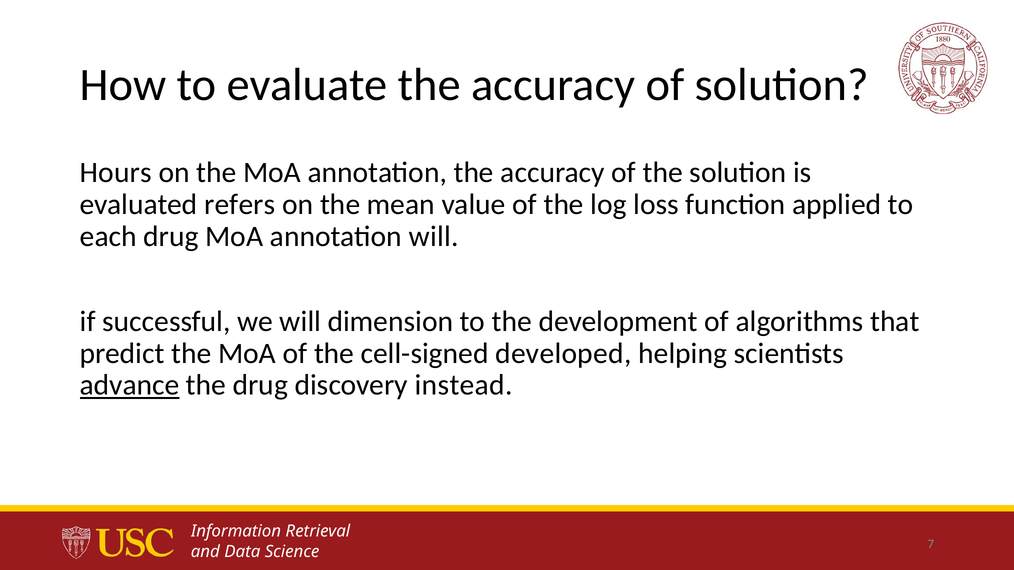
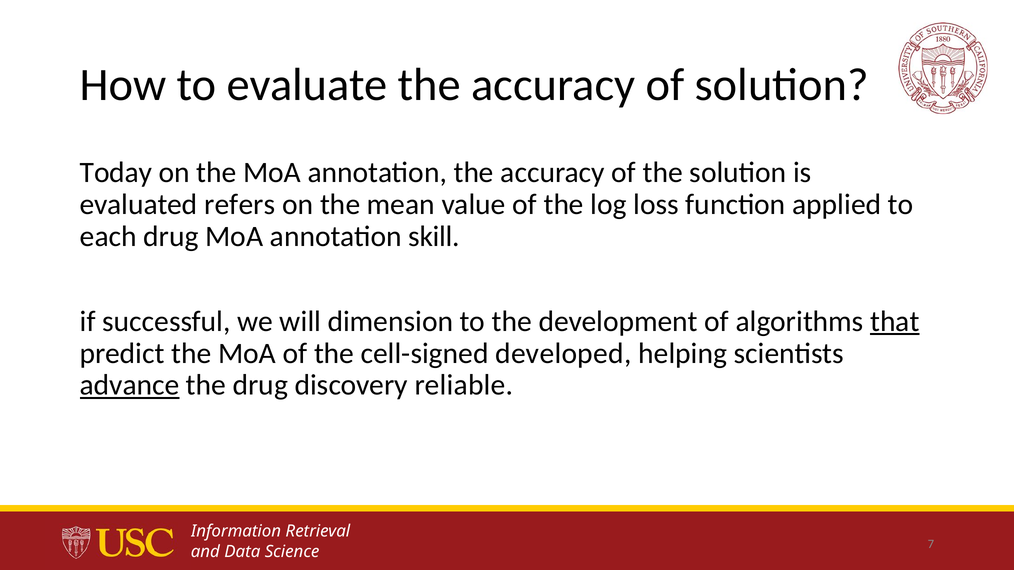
Hours: Hours -> Today (116, 173)
annotation will: will -> skill (434, 237)
that underline: none -> present (895, 322)
instead: instead -> reliable (464, 385)
